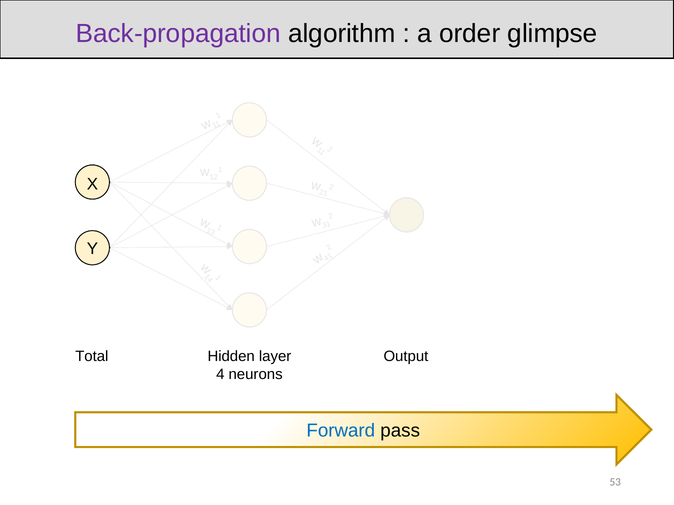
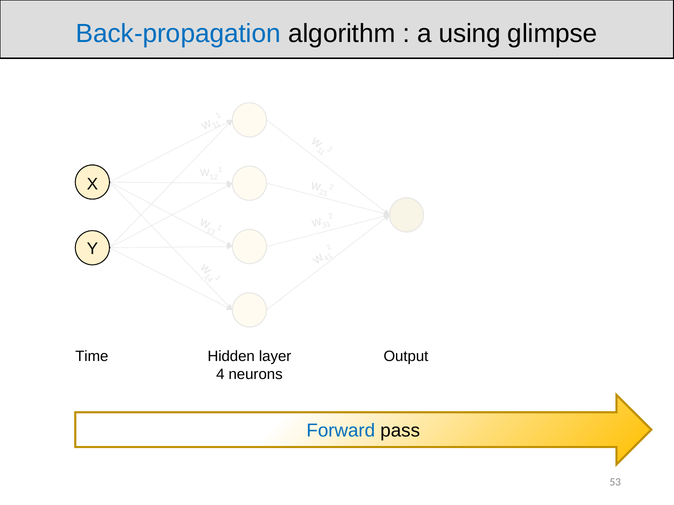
Back-propagation colour: purple -> blue (178, 34)
order: order -> using (470, 34)
Total: Total -> Time (92, 357)
